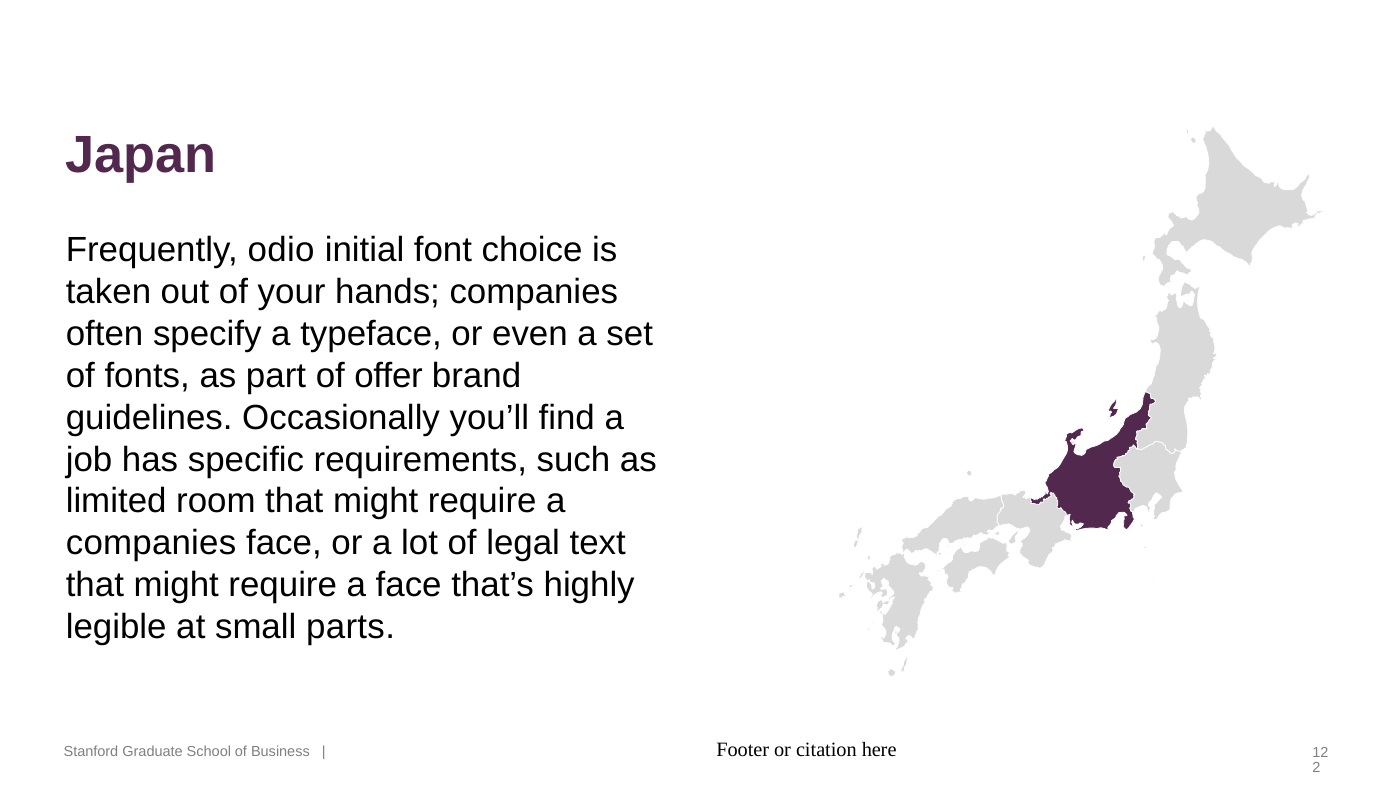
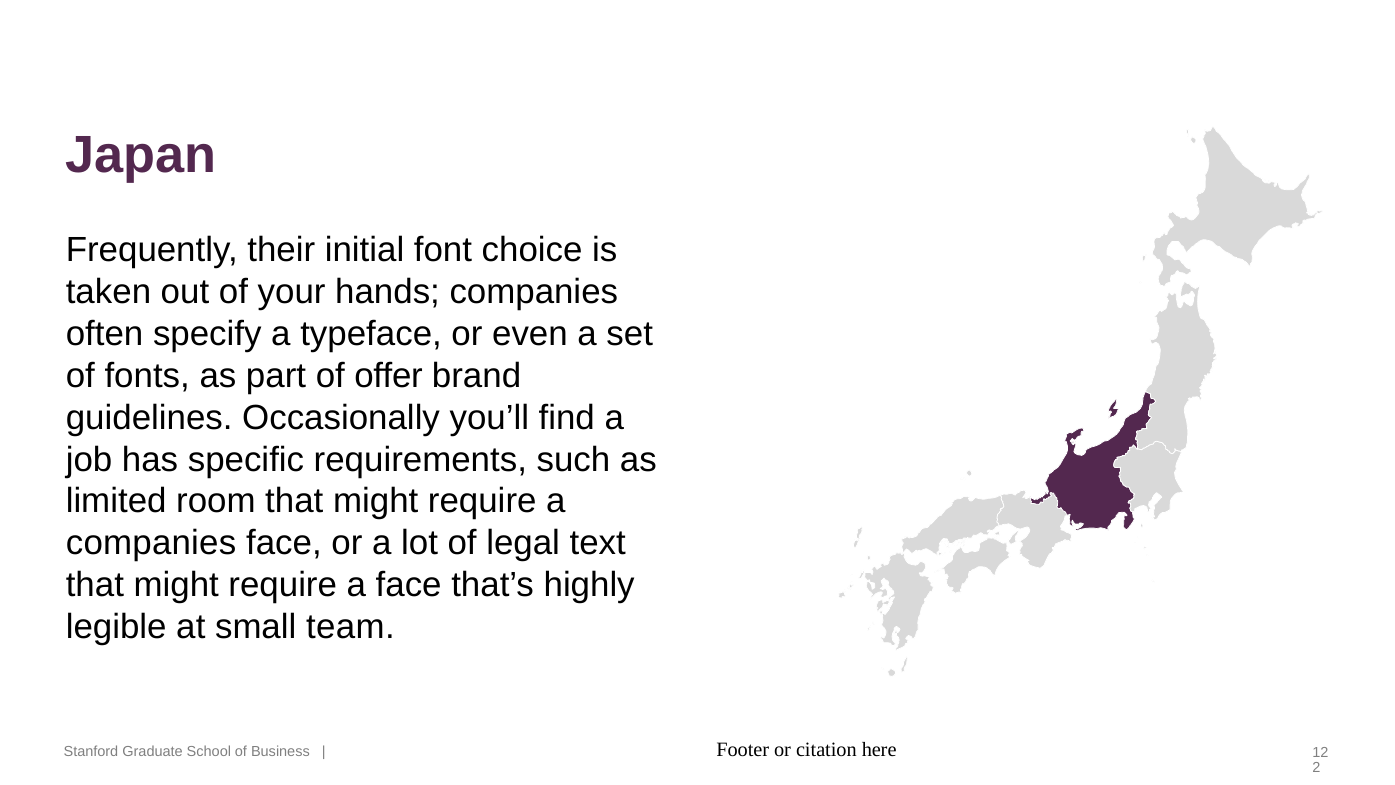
odio: odio -> their (281, 250)
parts: parts -> team (350, 627)
